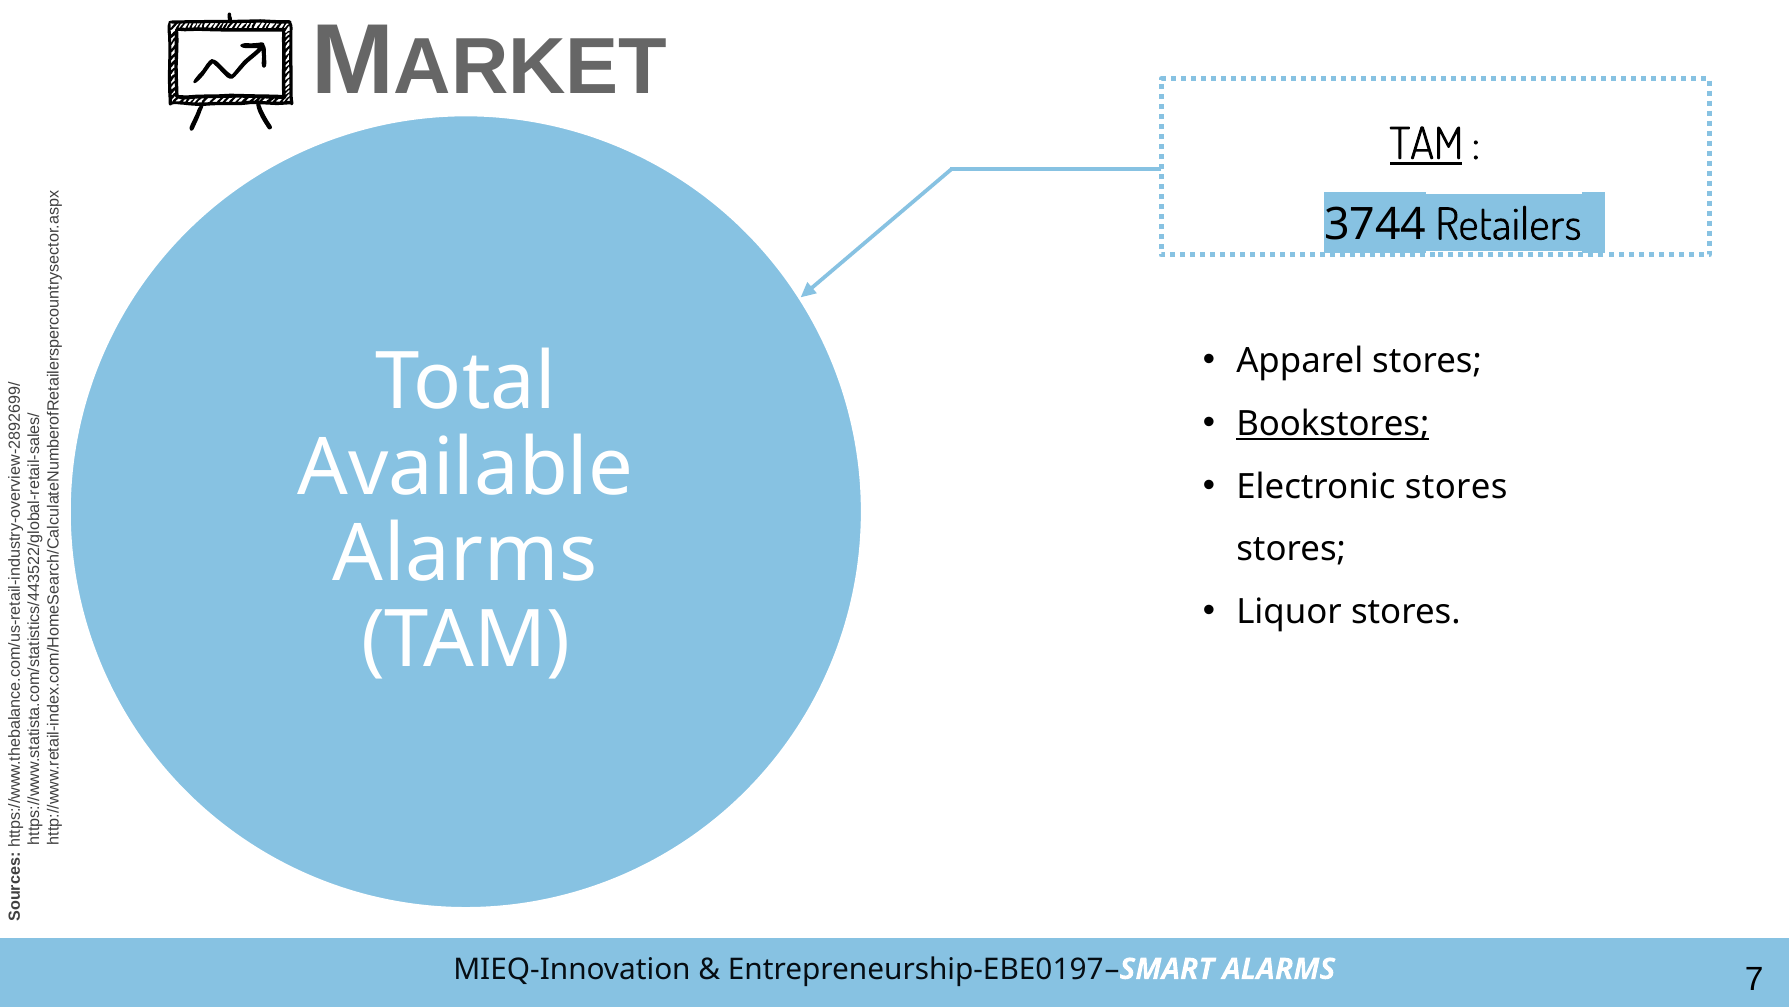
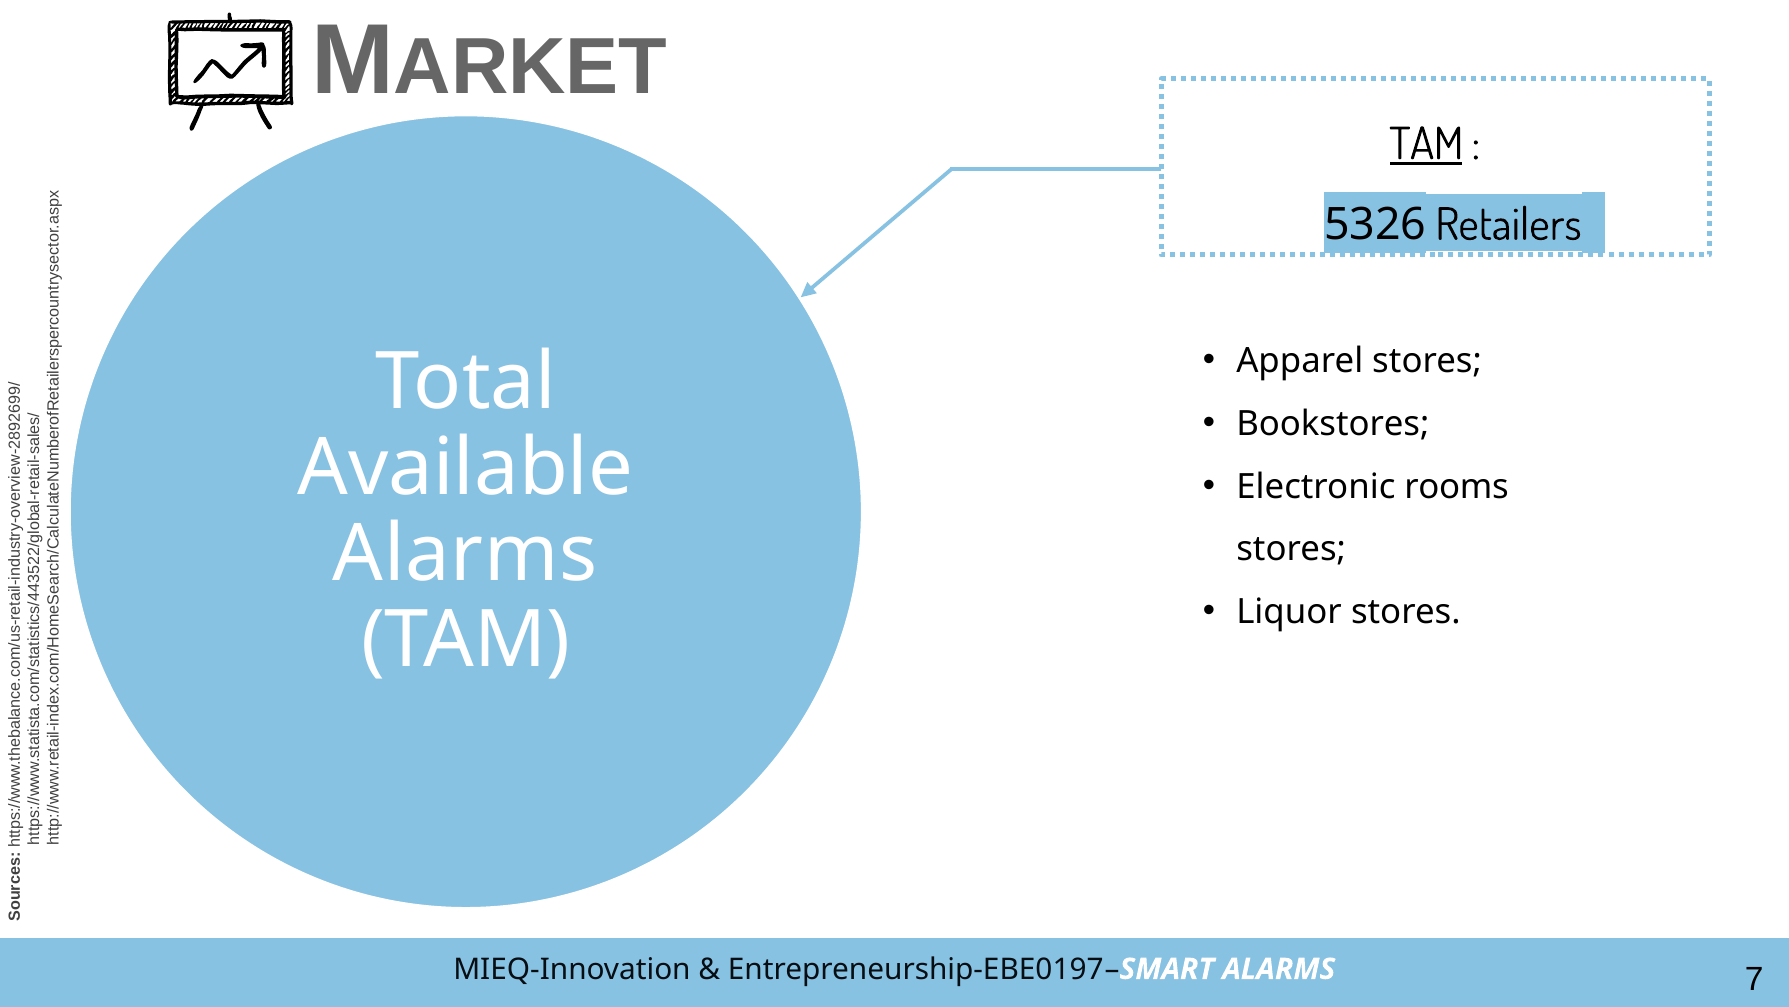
3744: 3744 -> 5326 (1375, 225)
Bookstores underline: present -> none (1333, 424)
Electronic stores: stores -> rooms (1457, 486)
